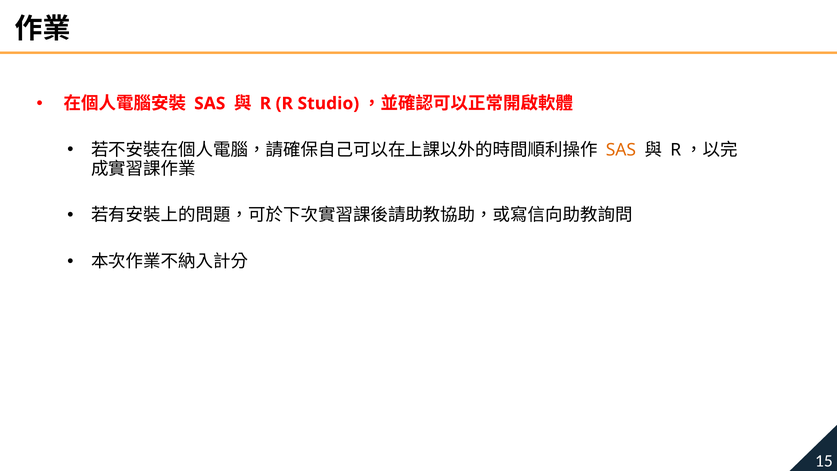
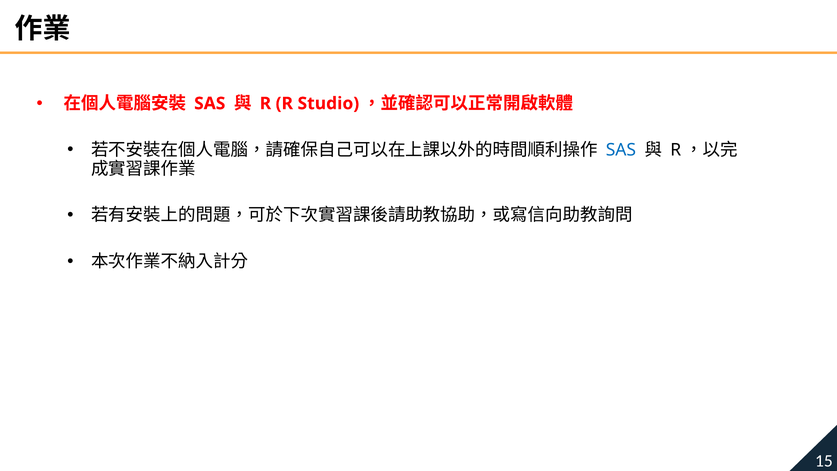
SAS colour: orange -> blue (621, 150)
